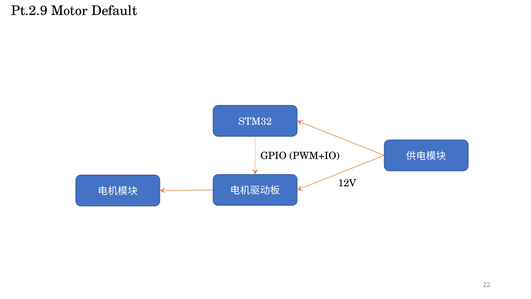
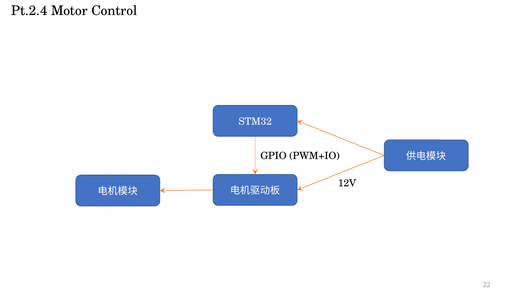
Pt.2.9: Pt.2.9 -> Pt.2.4 (29, 11)
Default: Default -> Control (114, 11)
